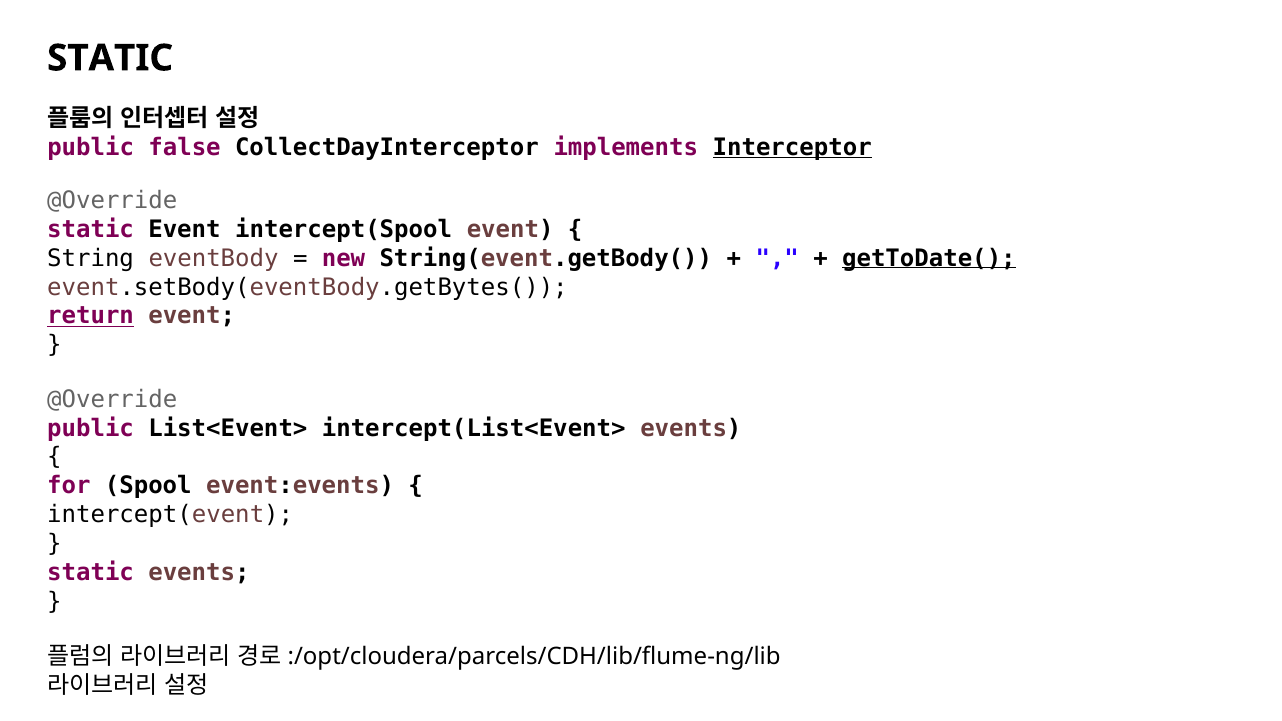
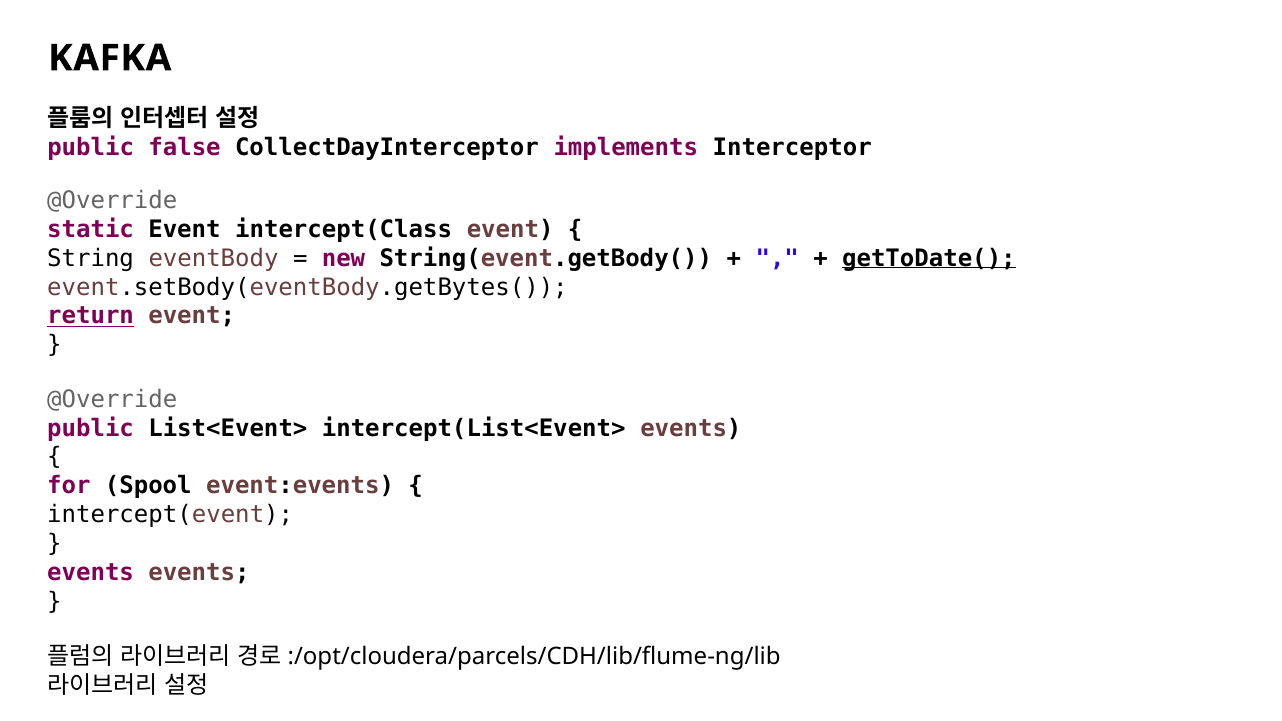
STATIC: STATIC -> KAFKA (110, 58)
Interceptor underline: present -> none (792, 147)
intercept(Spool: intercept(Spool -> intercept(Class (344, 230)
static: static -> events (91, 572)
